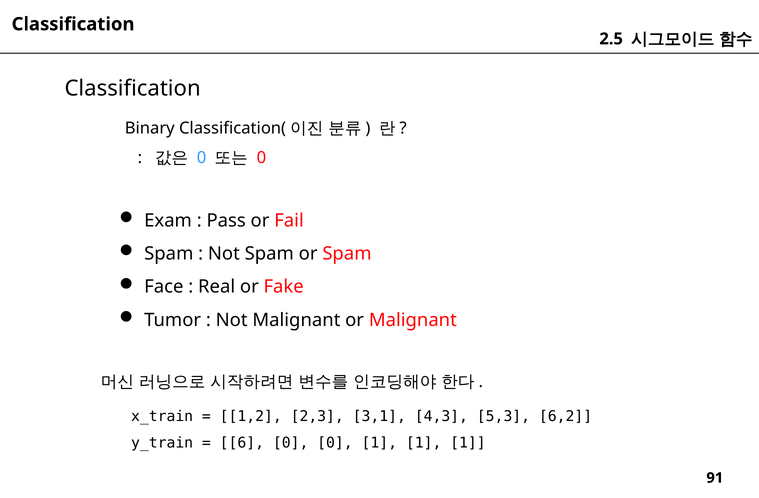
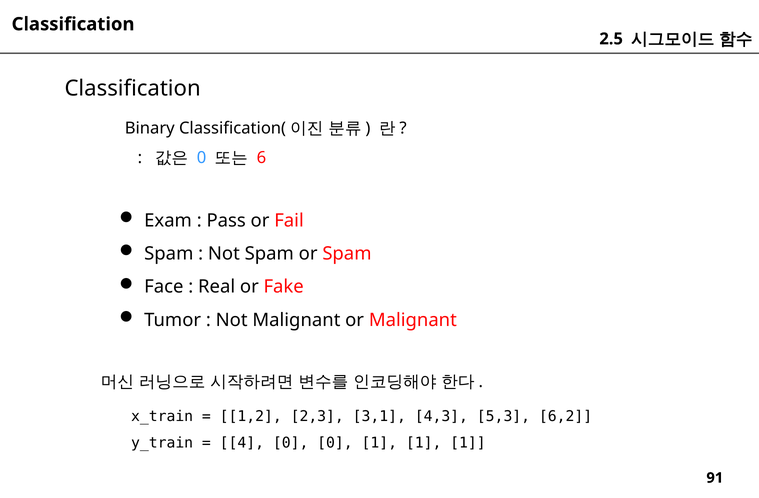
0: 0 -> 6 (261, 158)
6: 6 -> 4 (242, 443)
